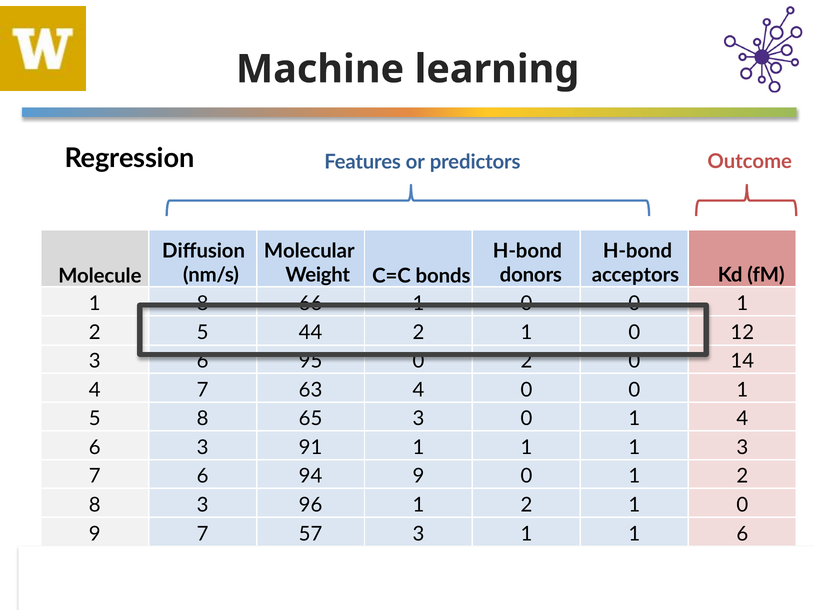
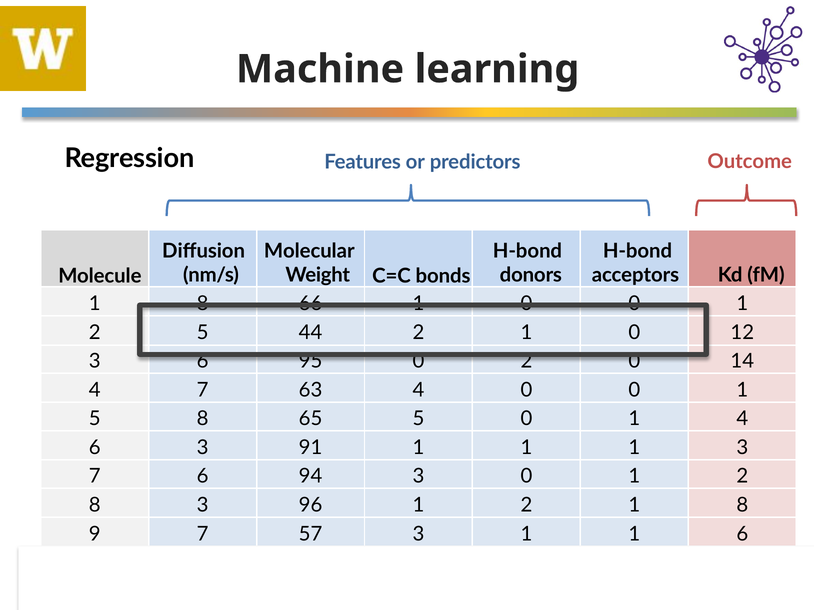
65 3: 3 -> 5 (418, 419)
94 9: 9 -> 3 (418, 477)
1 2 1 0: 0 -> 8 (742, 505)
